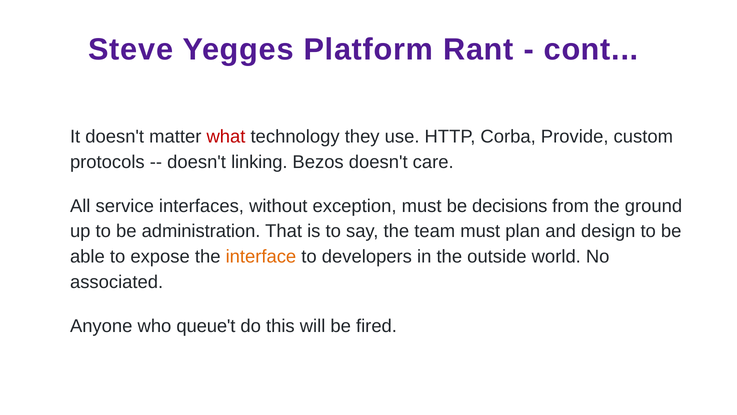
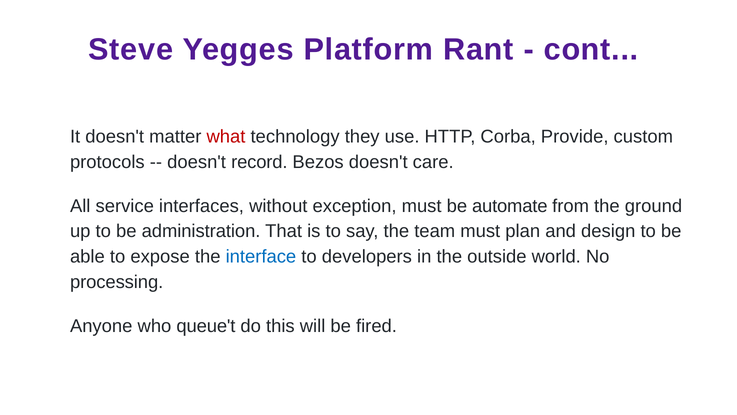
linking: linking -> record (259, 162)
decisions: decisions -> automate (510, 206)
interface colour: orange -> blue (261, 257)
associated: associated -> processing (117, 282)
